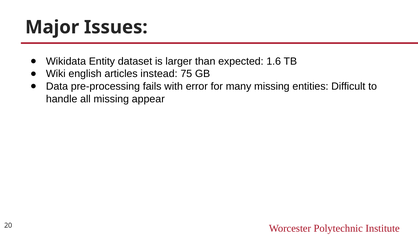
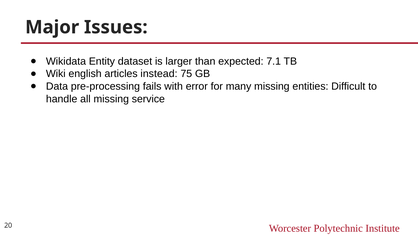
1.6: 1.6 -> 7.1 (274, 61)
appear: appear -> service (148, 99)
